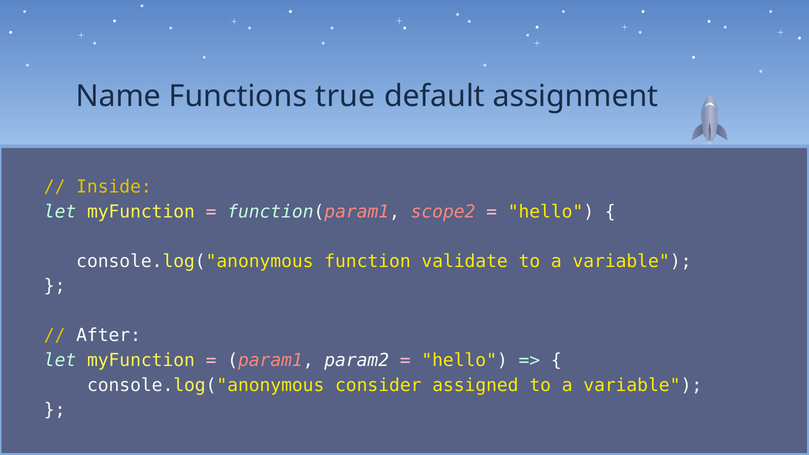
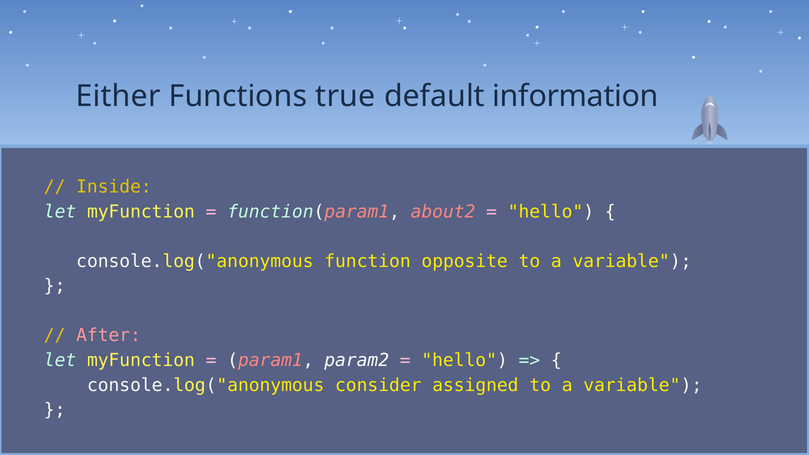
Name: Name -> Either (118, 96)
assignment: assignment -> information (576, 96)
scope2: scope2 -> about2 (443, 212)
validate: validate -> opposite (465, 261)
After colour: white -> pink (109, 336)
